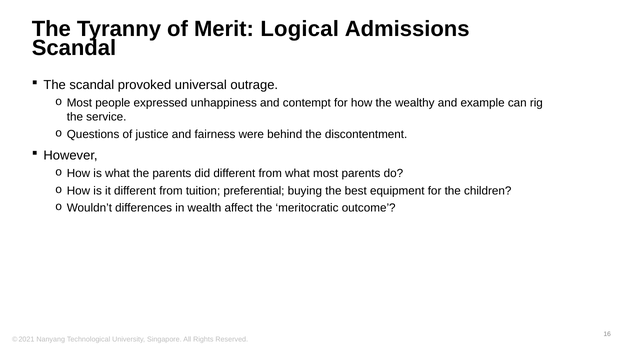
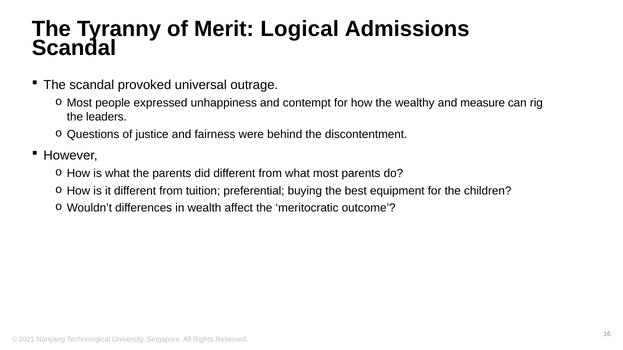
example: example -> measure (483, 103)
service: service -> leaders (106, 117)
